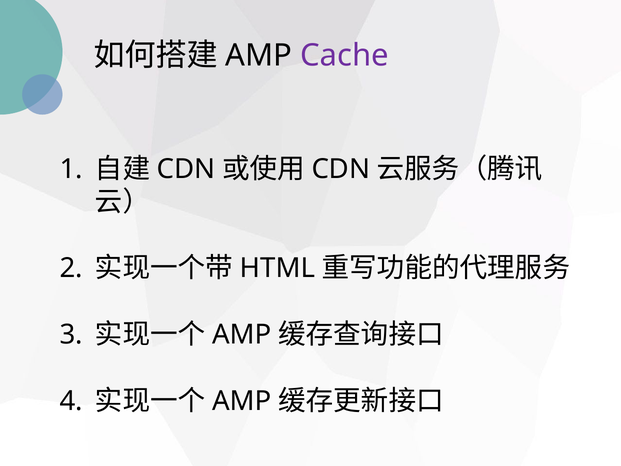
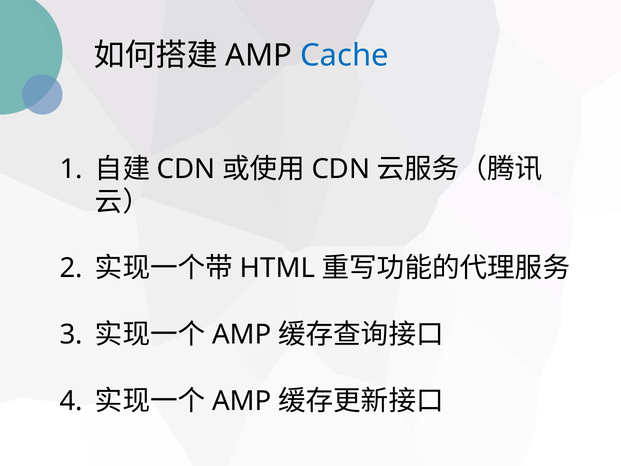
Cache colour: purple -> blue (345, 56)
